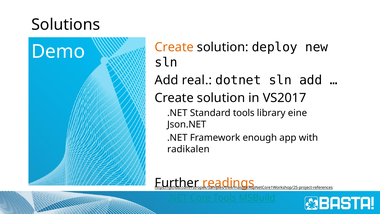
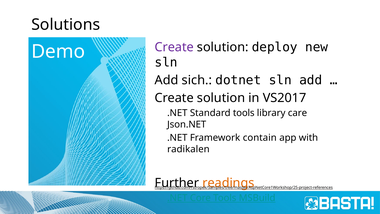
Create colour: orange -> purple (174, 47)
real: real -> sich (197, 80)
eine: eine -> care (297, 113)
enough: enough -> contain (260, 138)
